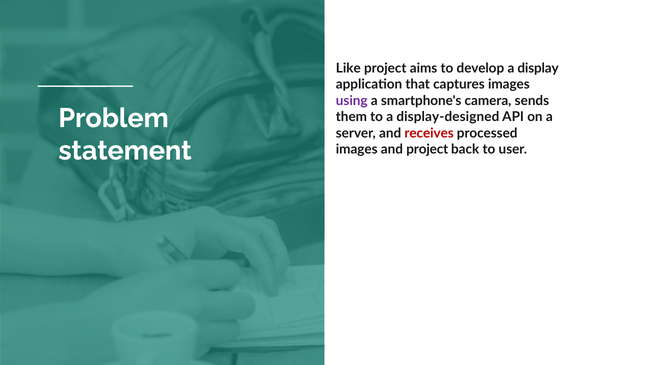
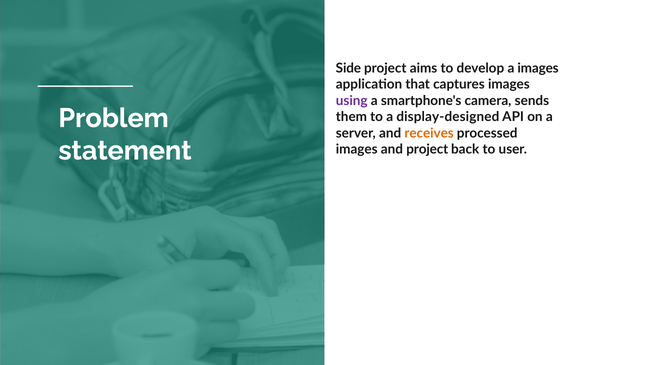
Like: Like -> Side (348, 68)
a display: display -> images (538, 68)
receives colour: red -> orange (429, 133)
